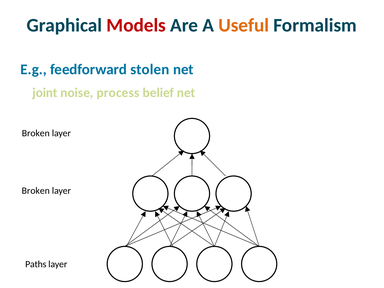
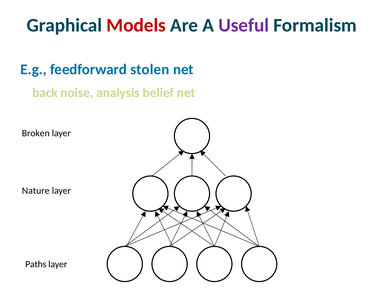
Useful colour: orange -> purple (244, 25)
joint: joint -> back (45, 93)
process: process -> analysis (118, 93)
Broken: Broken -> Nature (36, 191)
